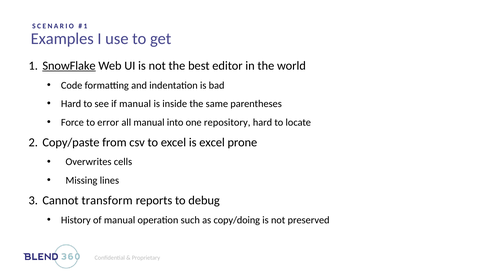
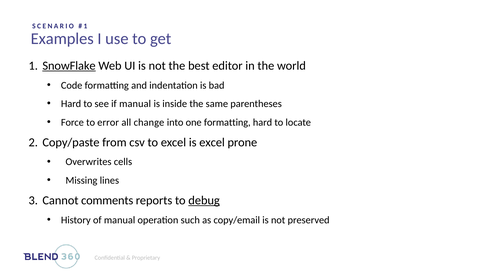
all manual: manual -> change (149, 122)
one repository: repository -> formatting (227, 122)
transform: transform -> comments (107, 200)
debug underline: none -> present (204, 200)
copy/doing: copy/doing -> copy/email (237, 220)
